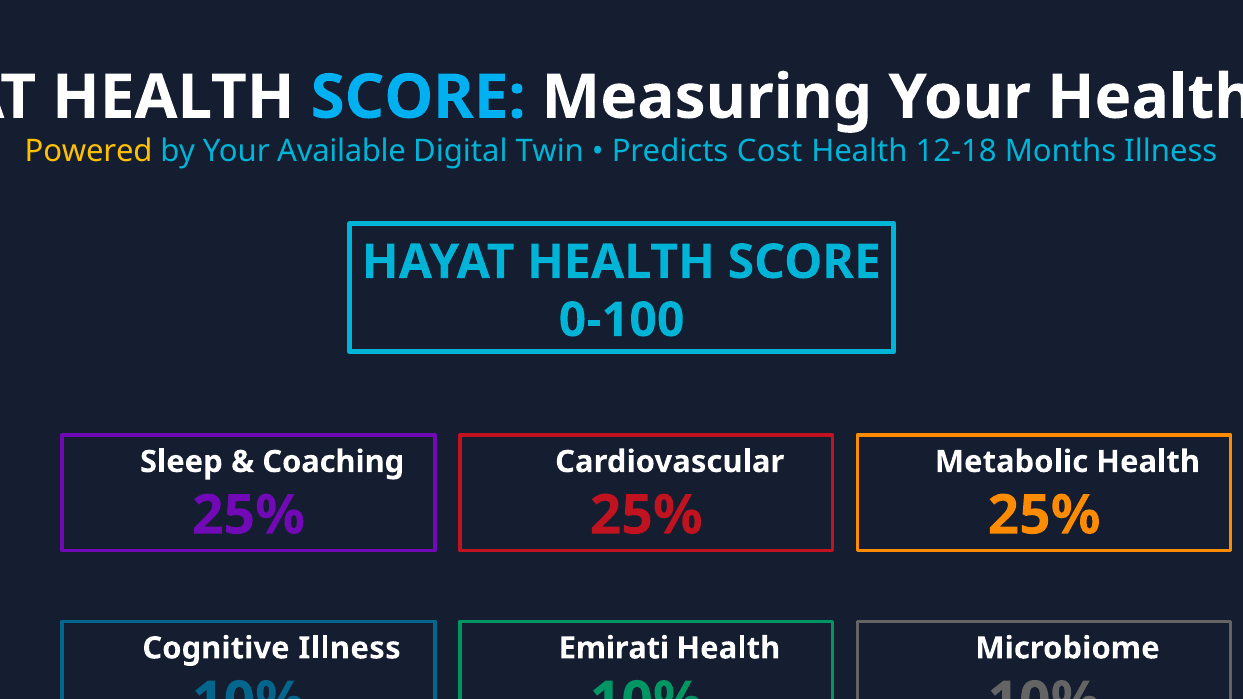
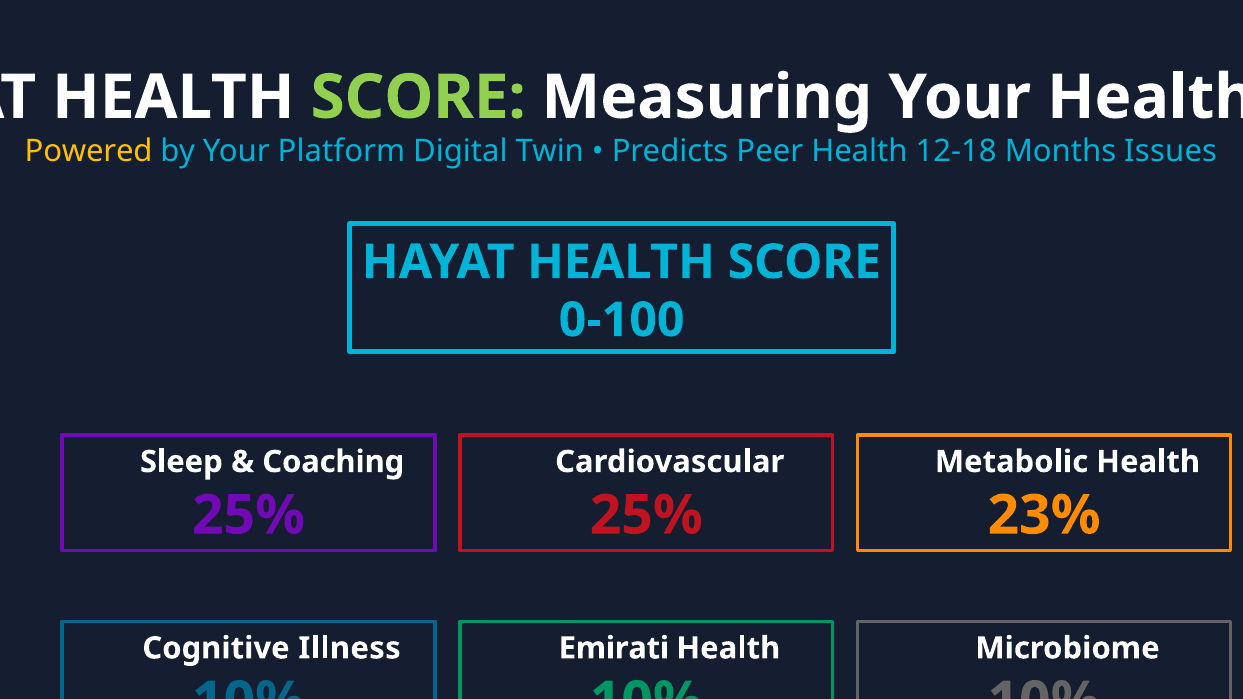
SCORE colour: light blue -> light green (418, 97)
Available: Available -> Platform (341, 151)
Cost: Cost -> Peer (770, 151)
Months Illness: Illness -> Issues (1171, 151)
25%: 25% -> 23% (1044, 515)
